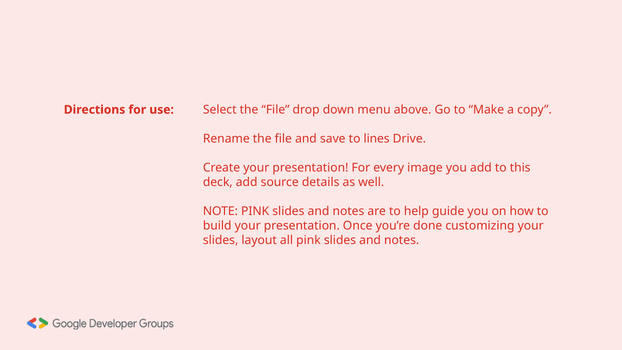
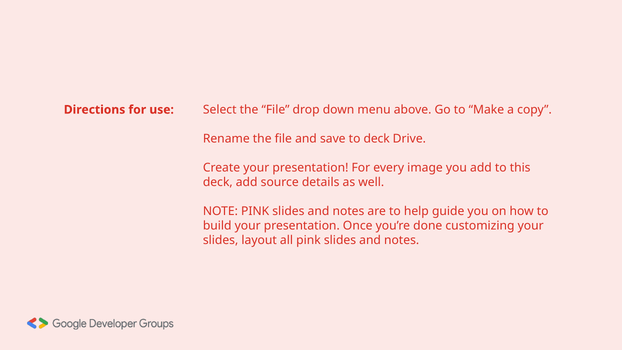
to lines: lines -> deck (377, 139)
